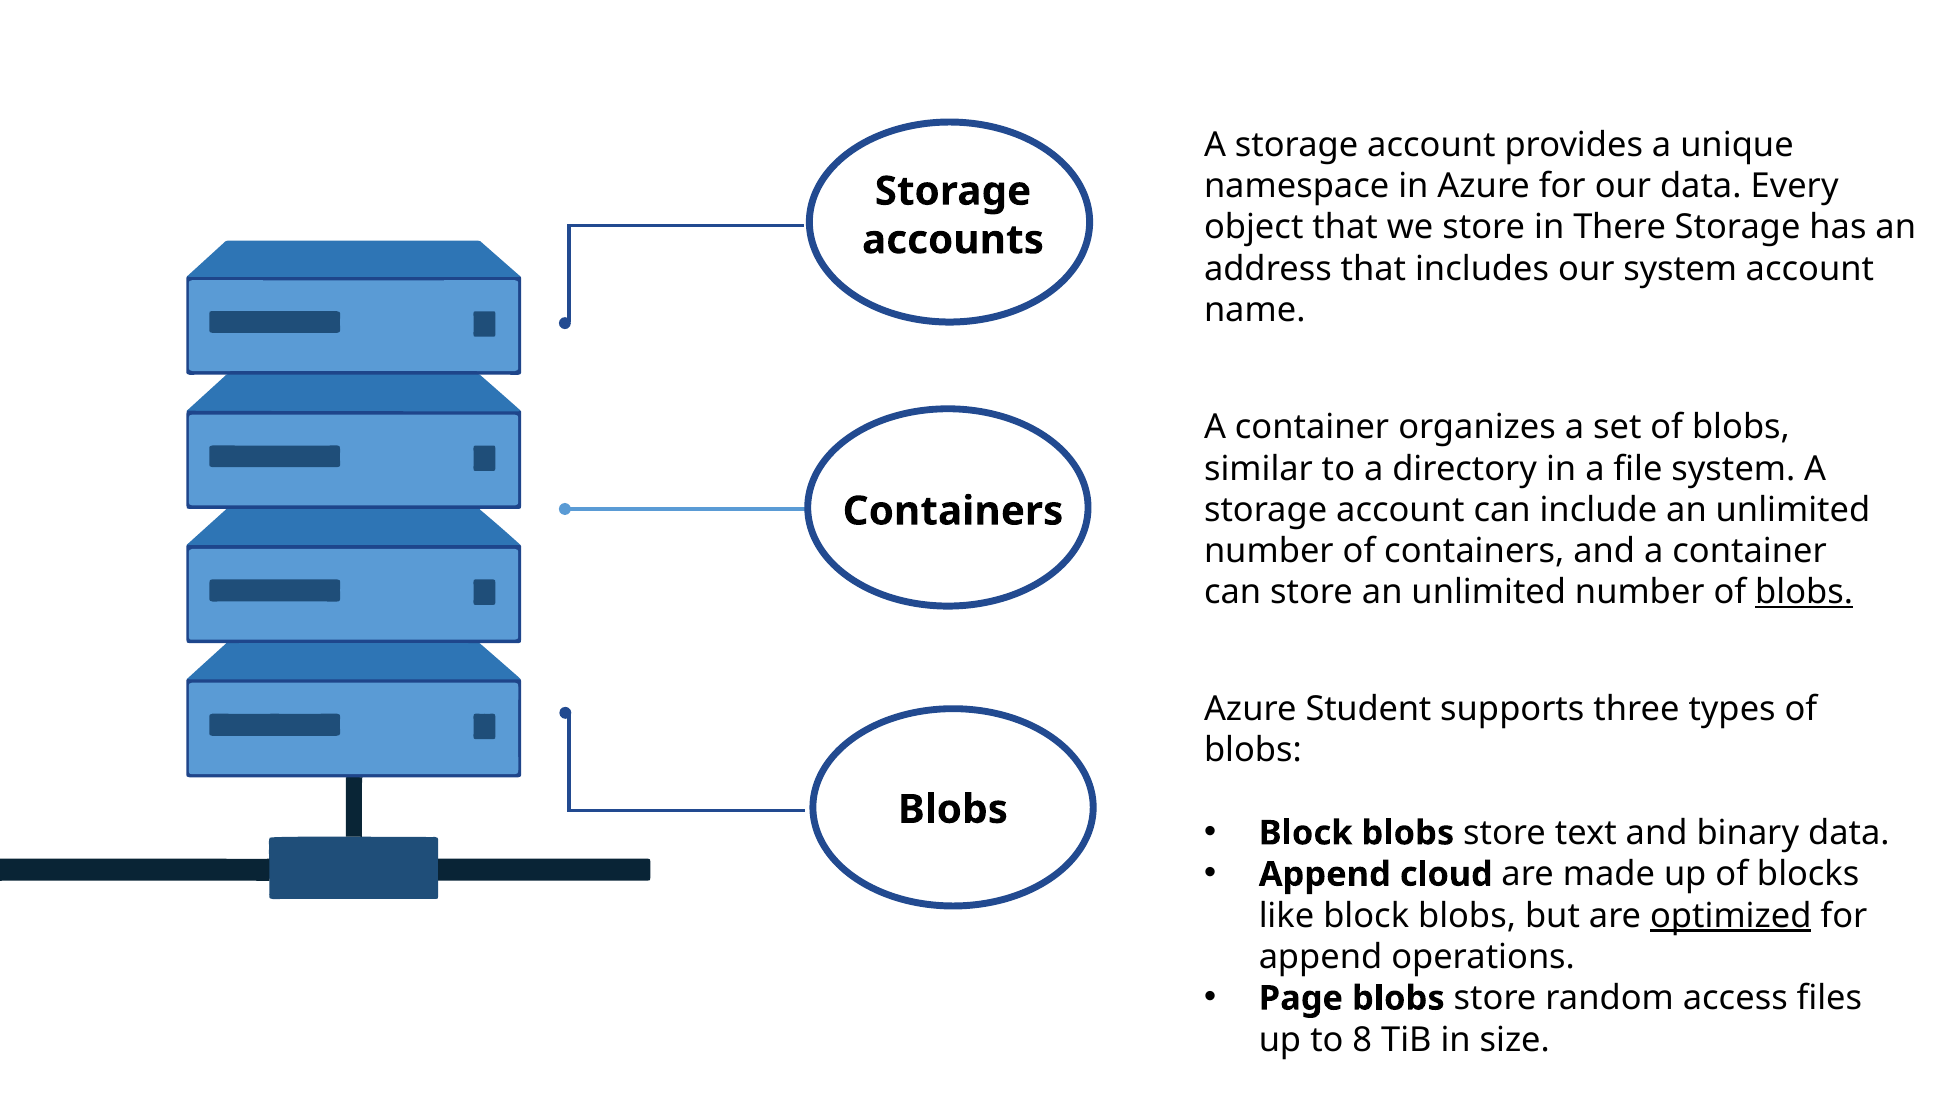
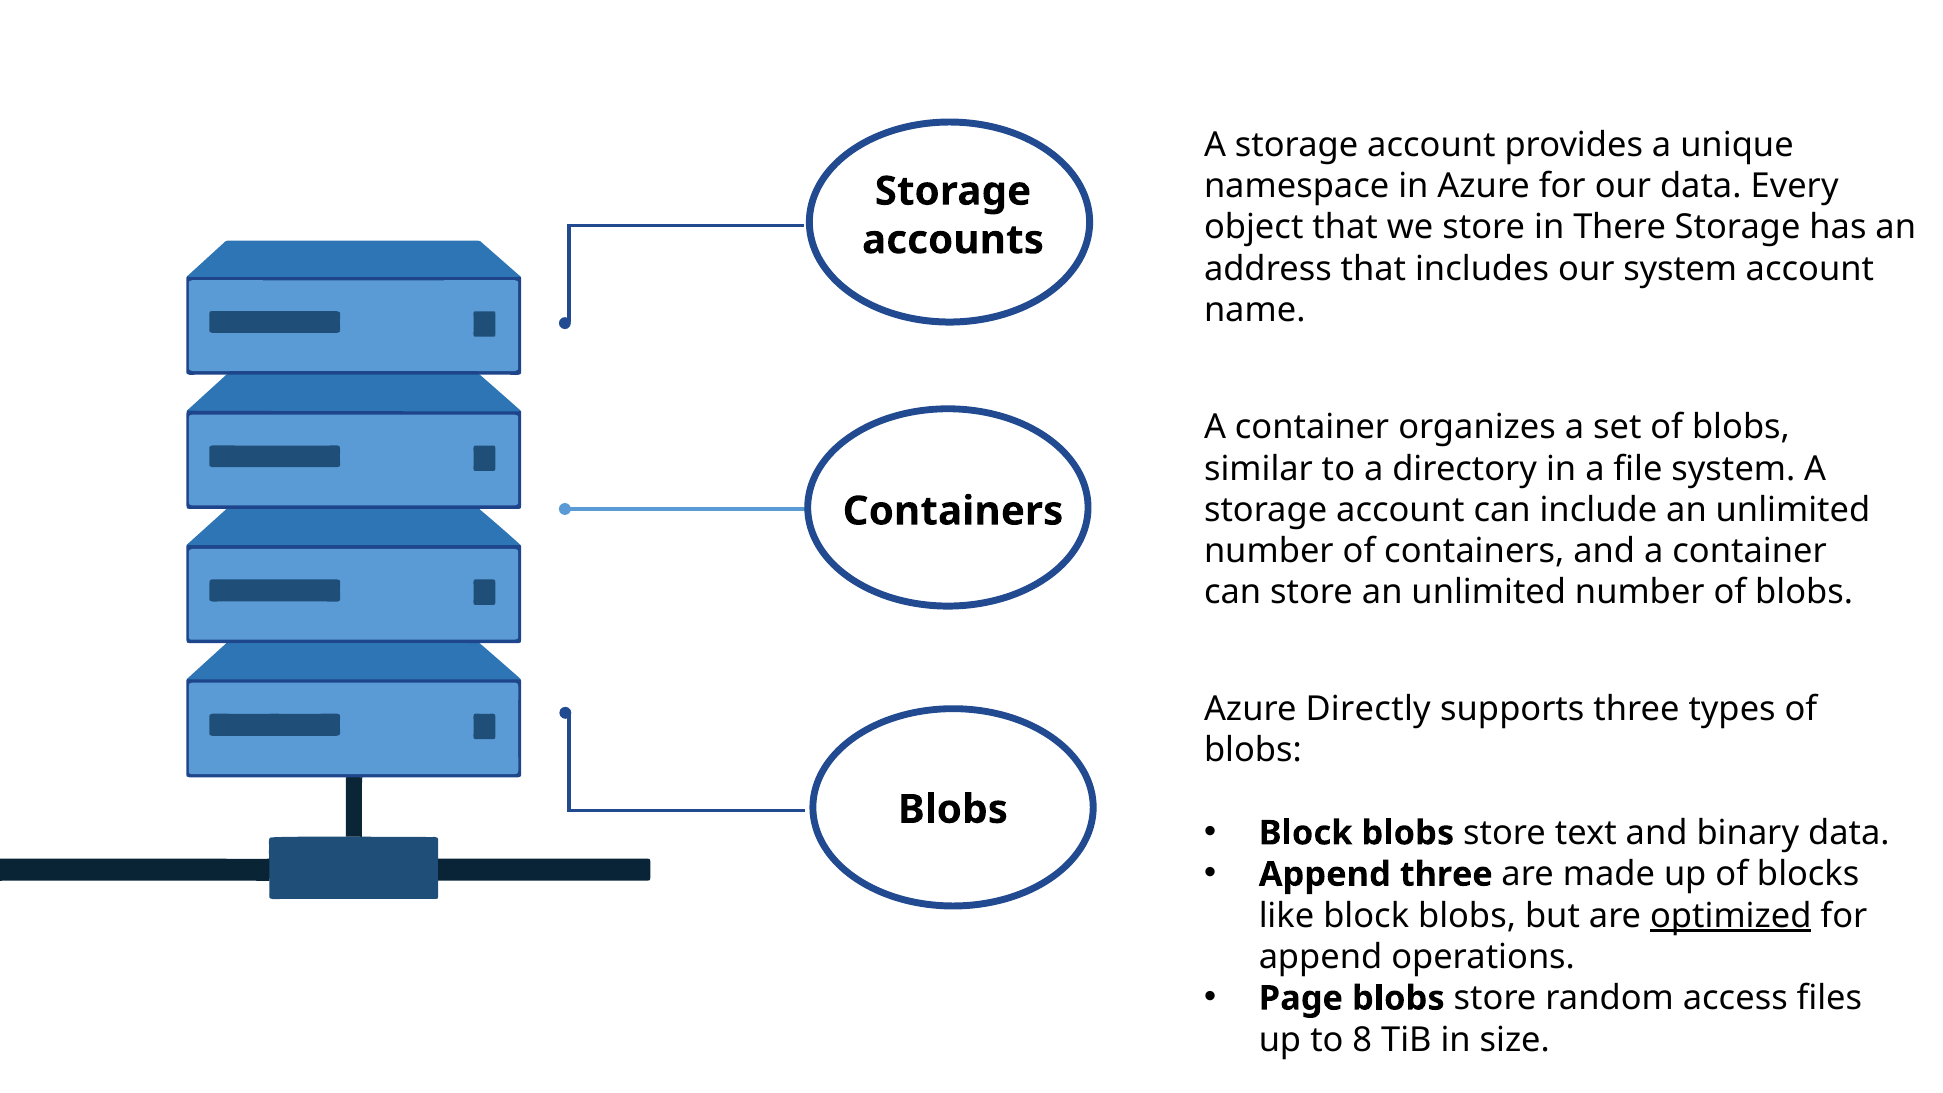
blobs underline: present -> none (1804, 593)
Student: Student -> Directly (1368, 709)
Append cloud: cloud -> three (1446, 874)
